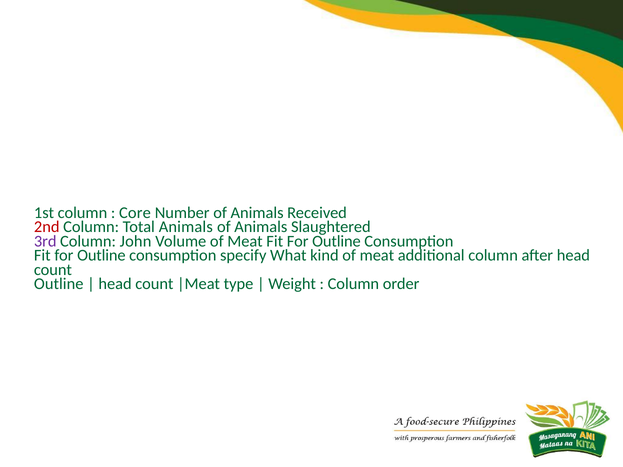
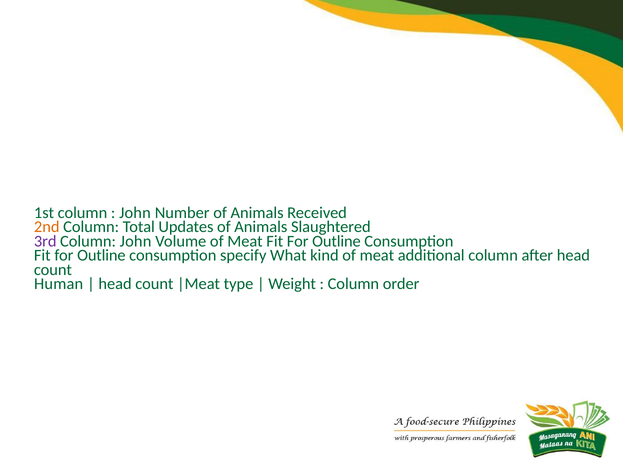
Core: Core -> John (135, 213)
2nd colour: red -> orange (47, 227)
Total Animals: Animals -> Updates (186, 227)
Outline: Outline -> Human (59, 284)
